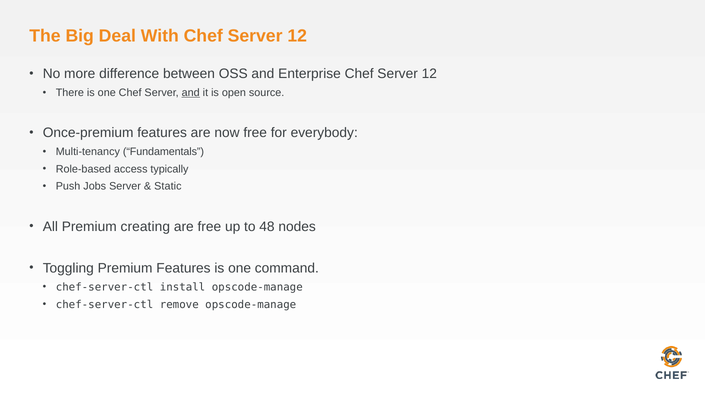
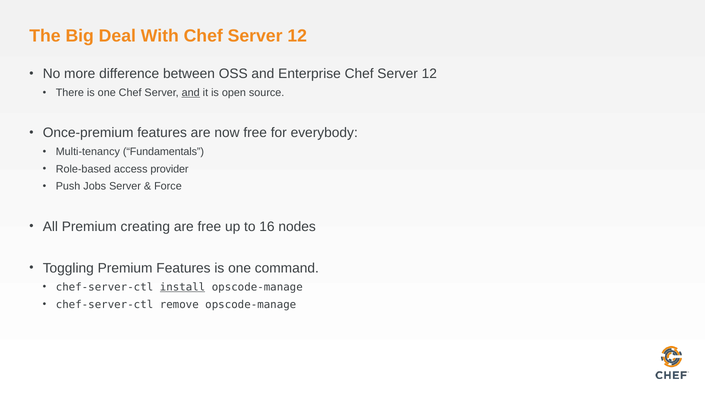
typically: typically -> provider (169, 169)
Static: Static -> Force (168, 187)
48: 48 -> 16 (267, 227)
install underline: none -> present (183, 288)
